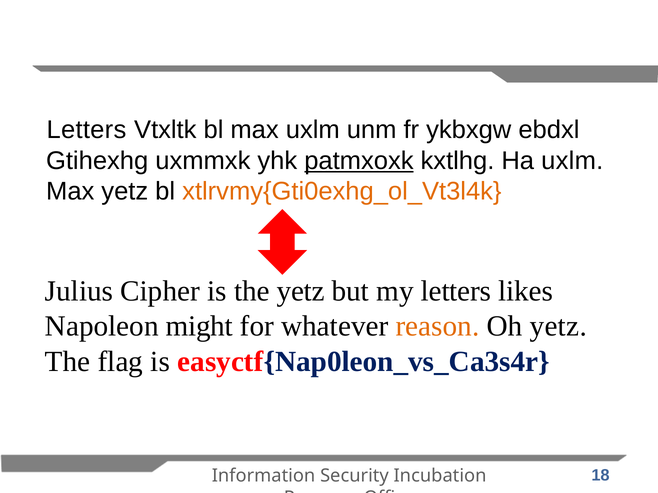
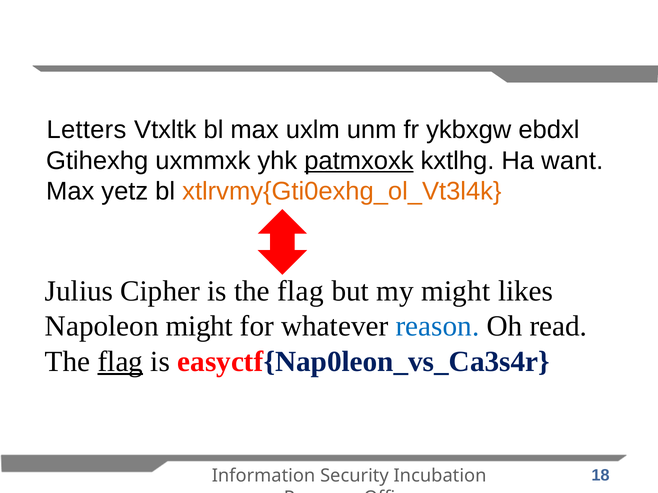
Ha uxlm: uxlm -> want (572, 161)
is the yetz: yetz -> flag (301, 292)
my letters: letters -> might (456, 292)
reason colour: orange -> blue (437, 327)
Oh yetz: yetz -> read (558, 327)
flag underline: none -> present (120, 362)
